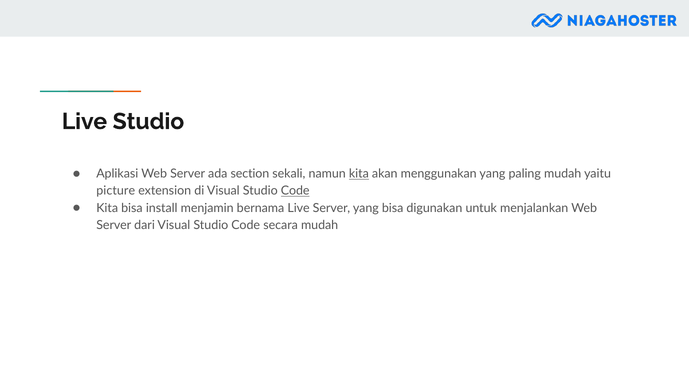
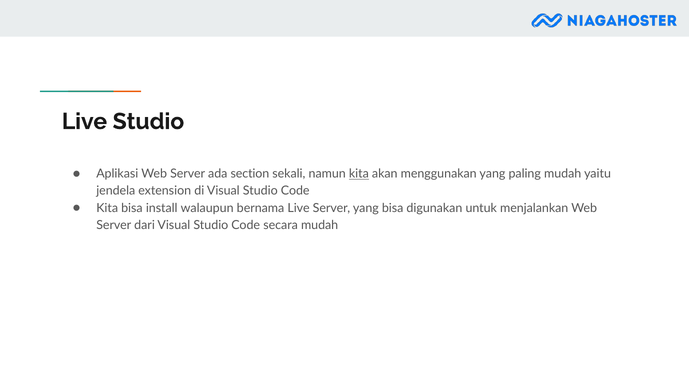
picture: picture -> jendela (116, 191)
Code underline: present -> none (295, 191)
menjamin: menjamin -> walaupun (207, 208)
